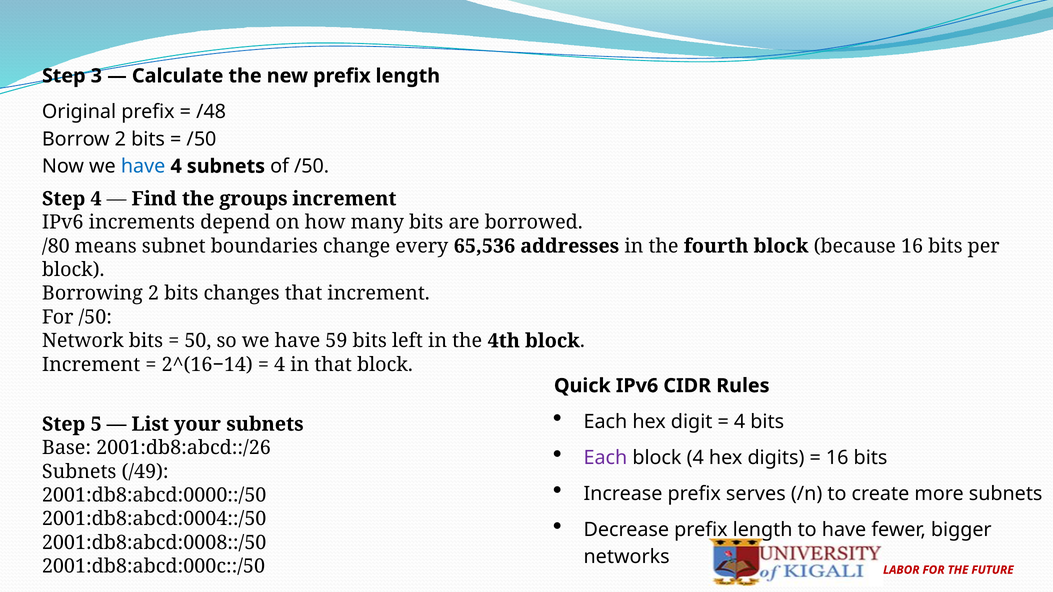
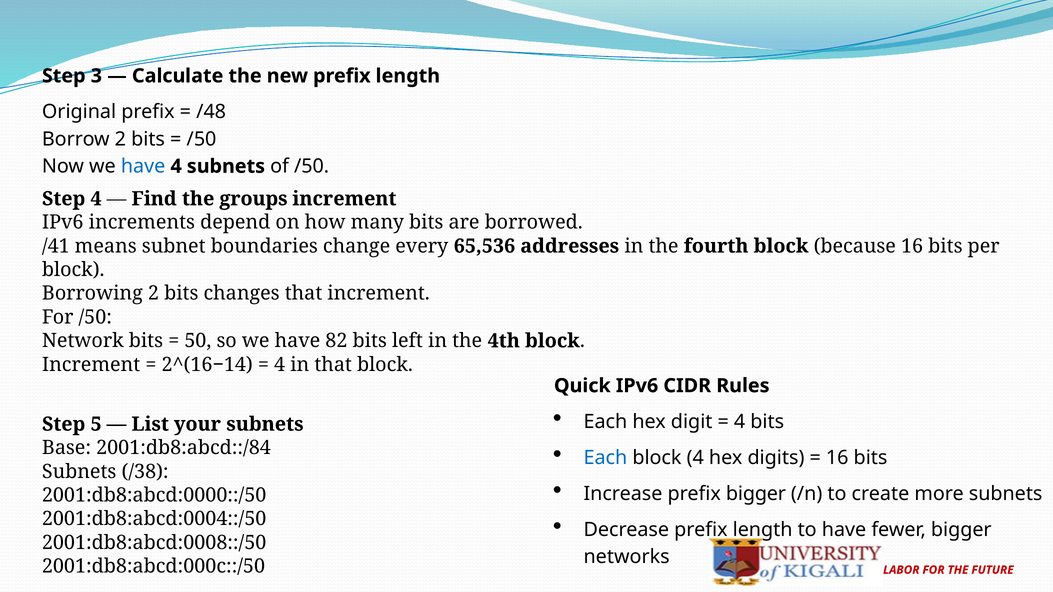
/80: /80 -> /41 (56, 246)
59: 59 -> 82 (336, 341)
2001:db8:abcd::/26: 2001:db8:abcd::/26 -> 2001:db8:abcd::/84 (184, 448)
Each colour: purple -> blue (605, 458)
/49: /49 -> /38 (145, 472)
prefix serves: serves -> bigger (756, 494)
